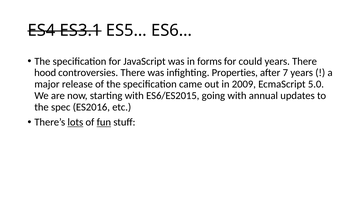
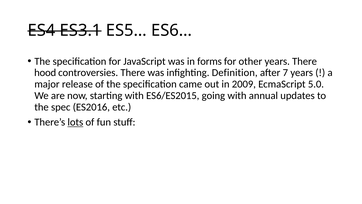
could: could -> other (250, 61)
Properties: Properties -> Definition (235, 73)
fun underline: present -> none (104, 122)
